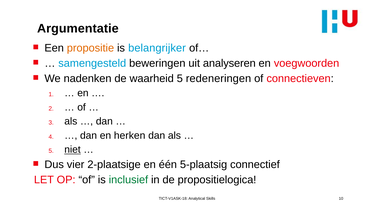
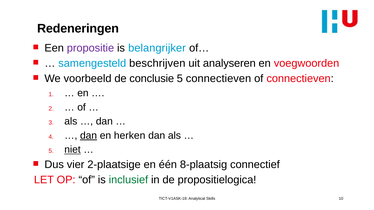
Argumentatie: Argumentatie -> Redeneringen (78, 28)
propositie colour: orange -> purple (90, 48)
beweringen: beweringen -> beschrijven (157, 63)
nadenken: nadenken -> voorbeeld (88, 79)
waarheid: waarheid -> conclusie (152, 79)
5 redeneringen: redeneringen -> connectieven (218, 79)
dan underline: none -> present (89, 136)
5-plaatsig: 5-plaatsig -> 8-plaatsig (204, 165)
